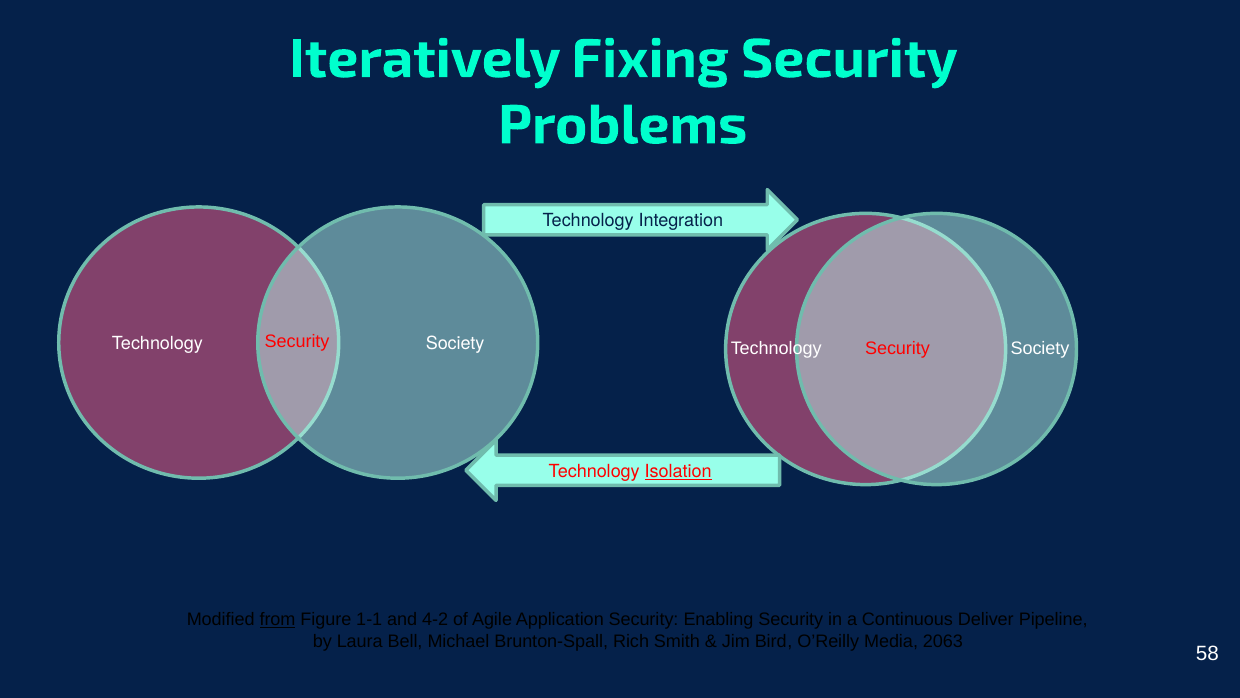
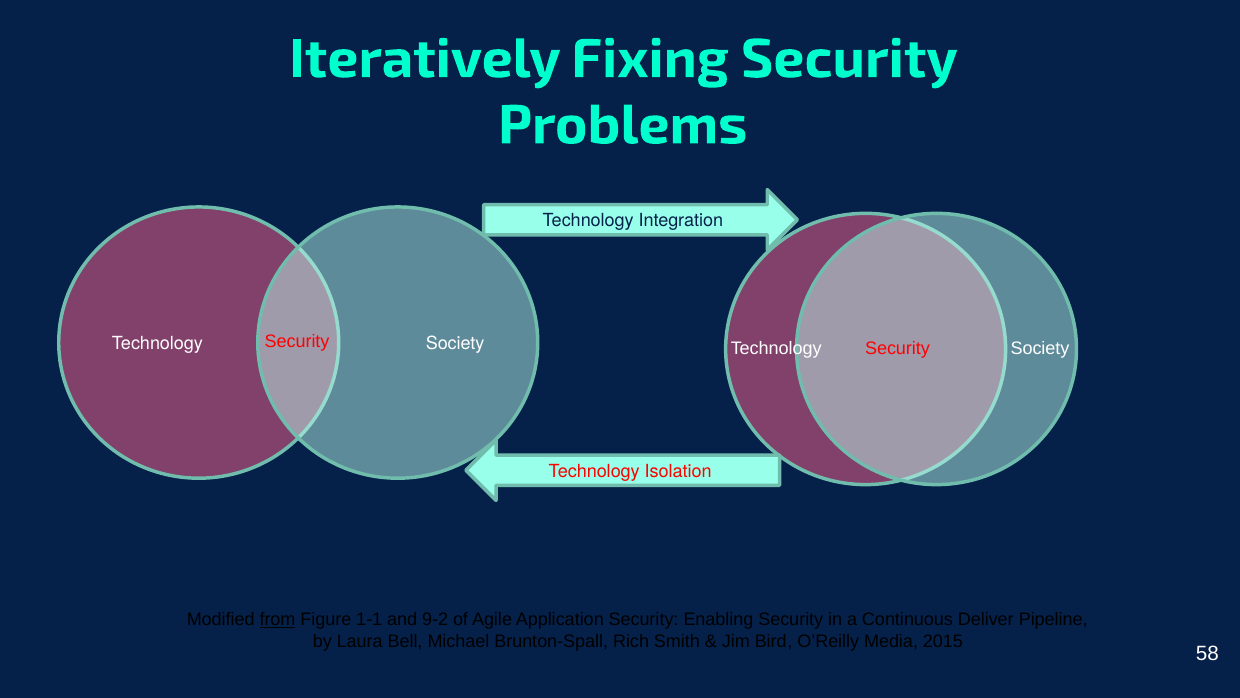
Isolation underline: present -> none (678, 471)
4-2: 4-2 -> 9-2 (435, 619)
2063: 2063 -> 2015 (943, 641)
